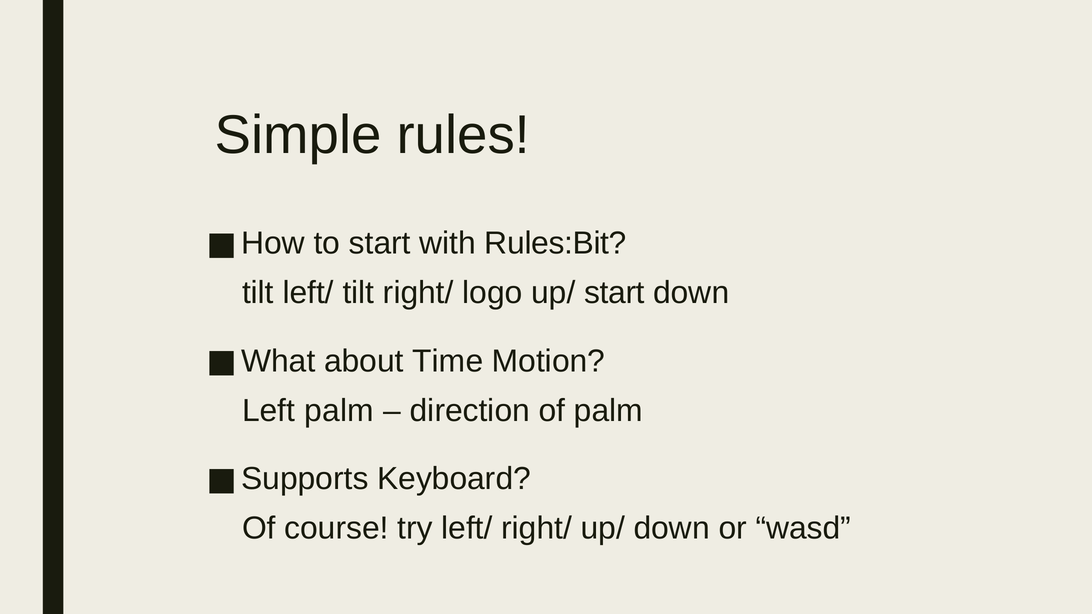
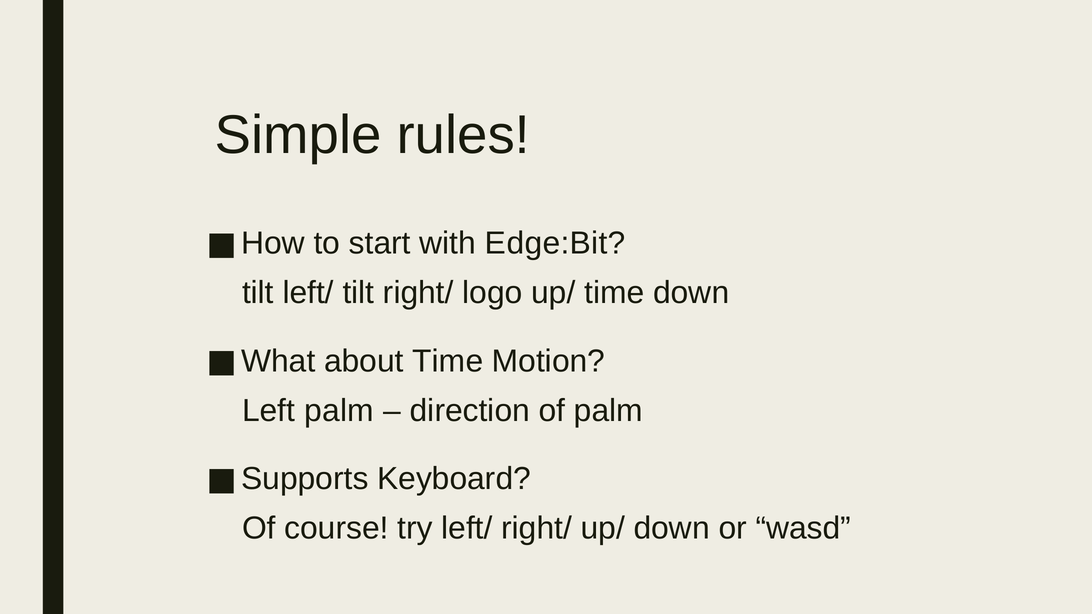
Rules:Bit: Rules:Bit -> Edge:Bit (555, 243)
up/ start: start -> time (614, 293)
